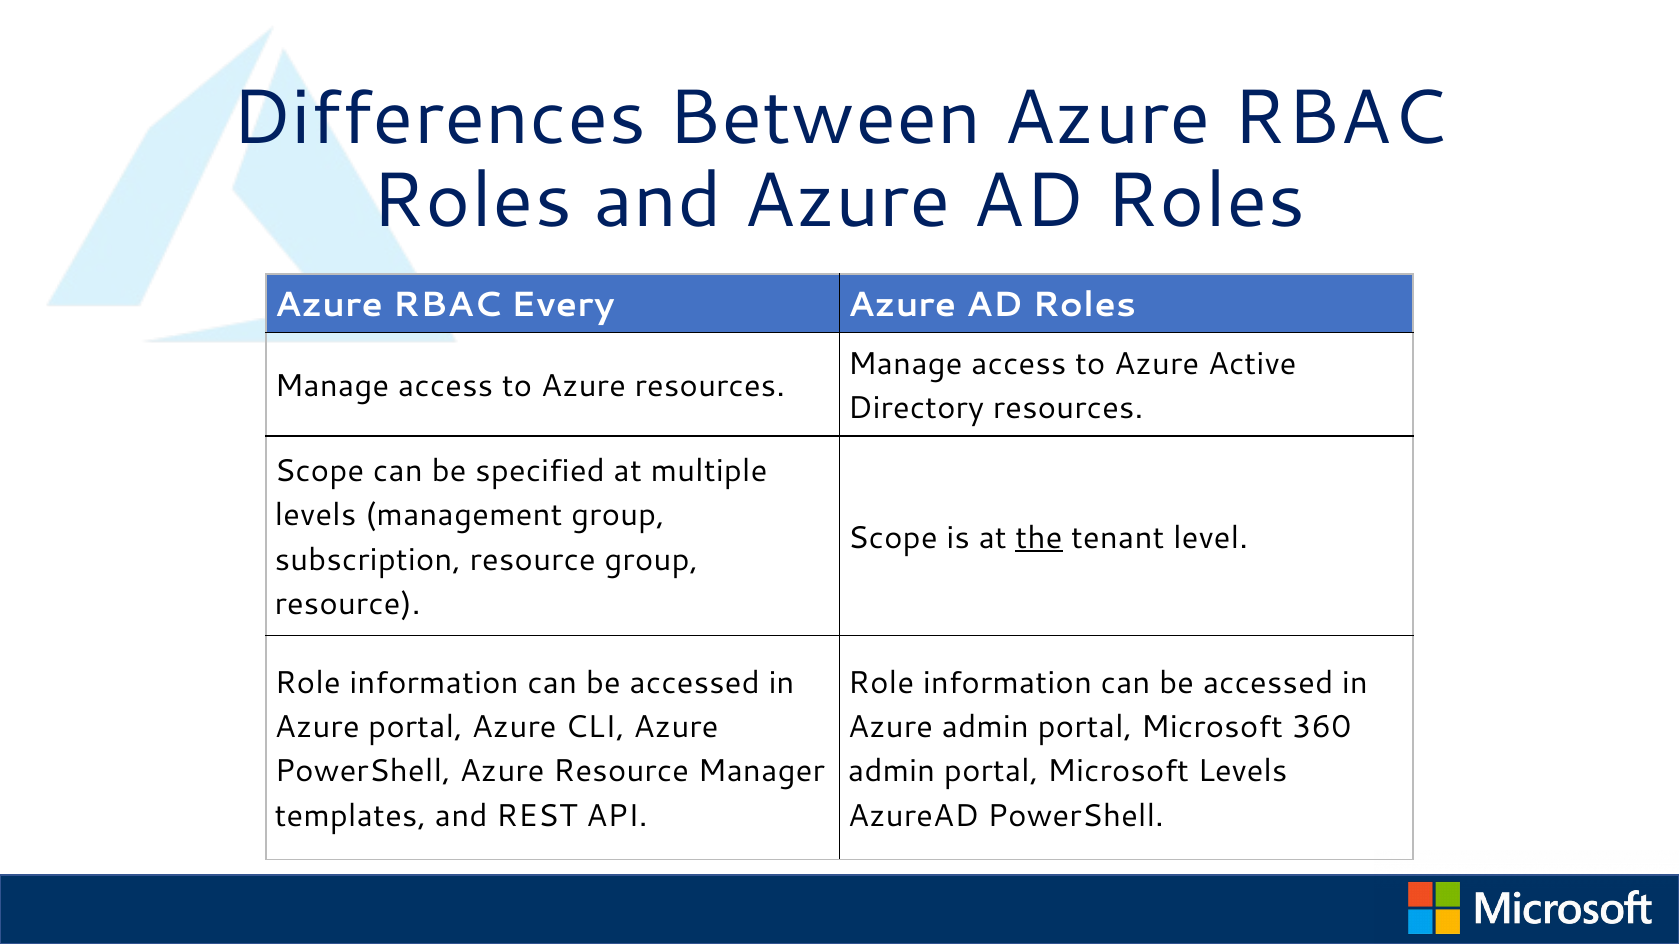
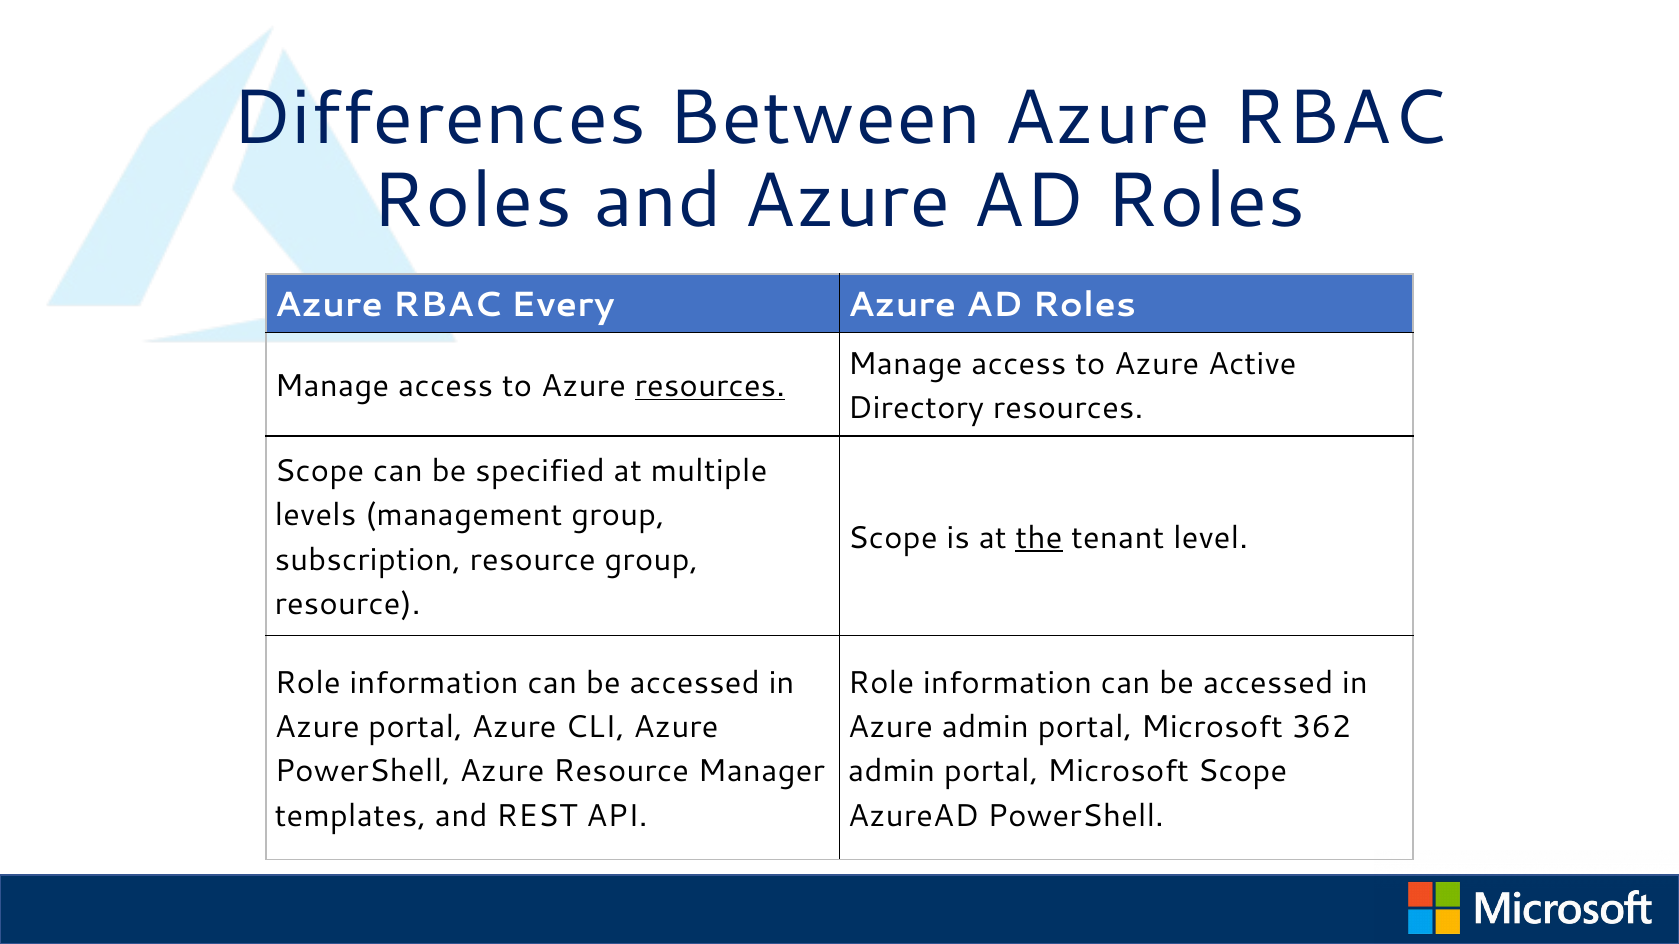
resources underline: none -> present (710, 386)
360: 360 -> 362 (1321, 727)
Microsoft Levels: Levels -> Scope (1242, 772)
